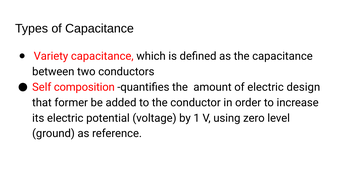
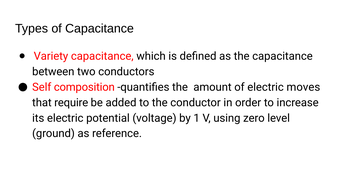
design: design -> moves (303, 87)
former: former -> require (71, 102)
